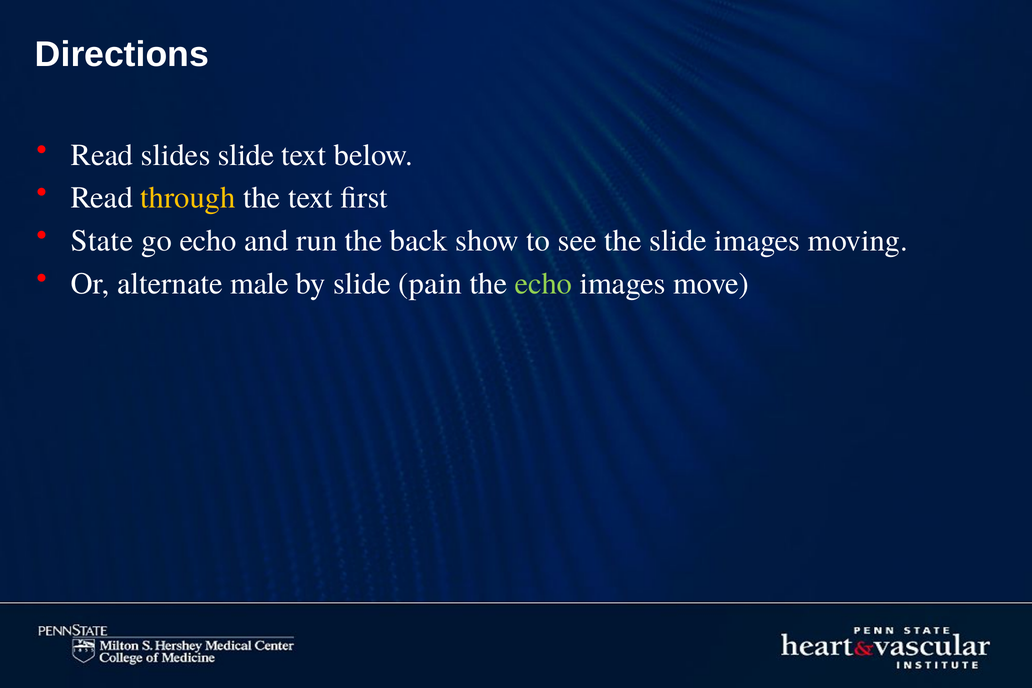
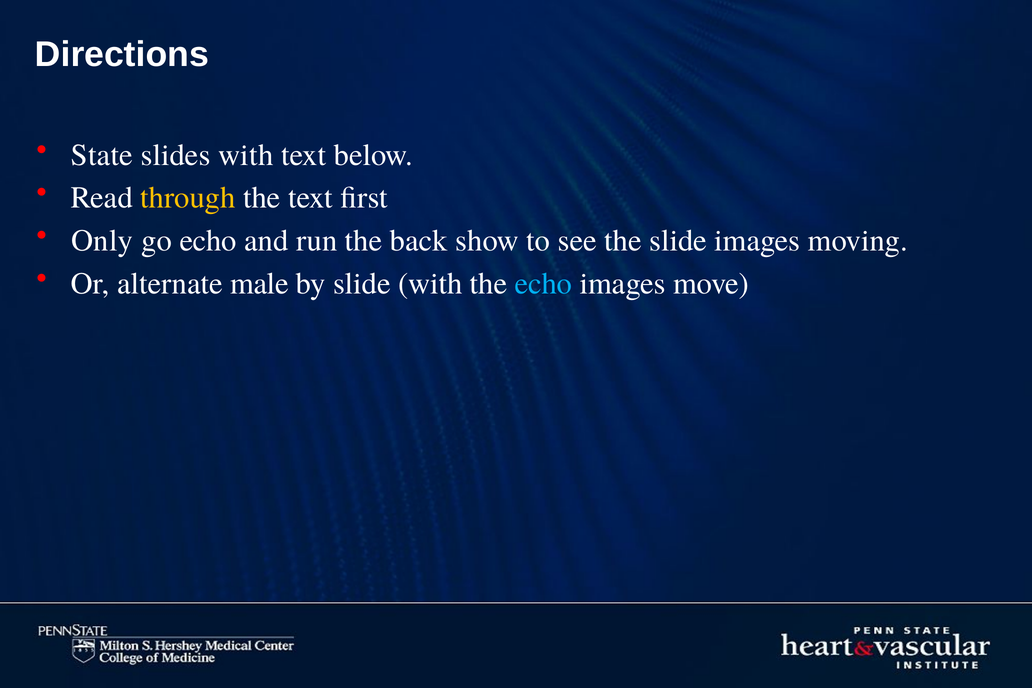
Read: Read -> State (102, 155)
slides slide: slide -> with (246, 155)
State: State -> Only (102, 241)
slide pain: pain -> with (430, 283)
echo colour: light green -> light blue (543, 283)
